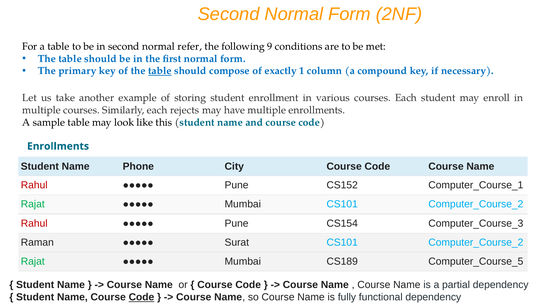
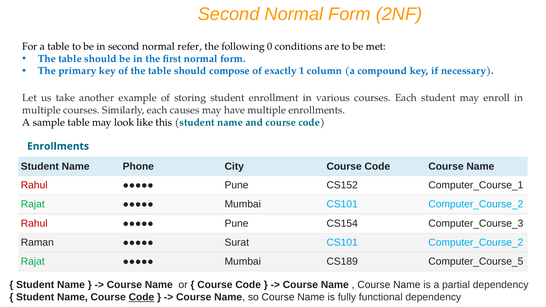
9: 9 -> 0 (270, 46)
table underline: present -> none (160, 71)
rejects: rejects -> causes (185, 110)
